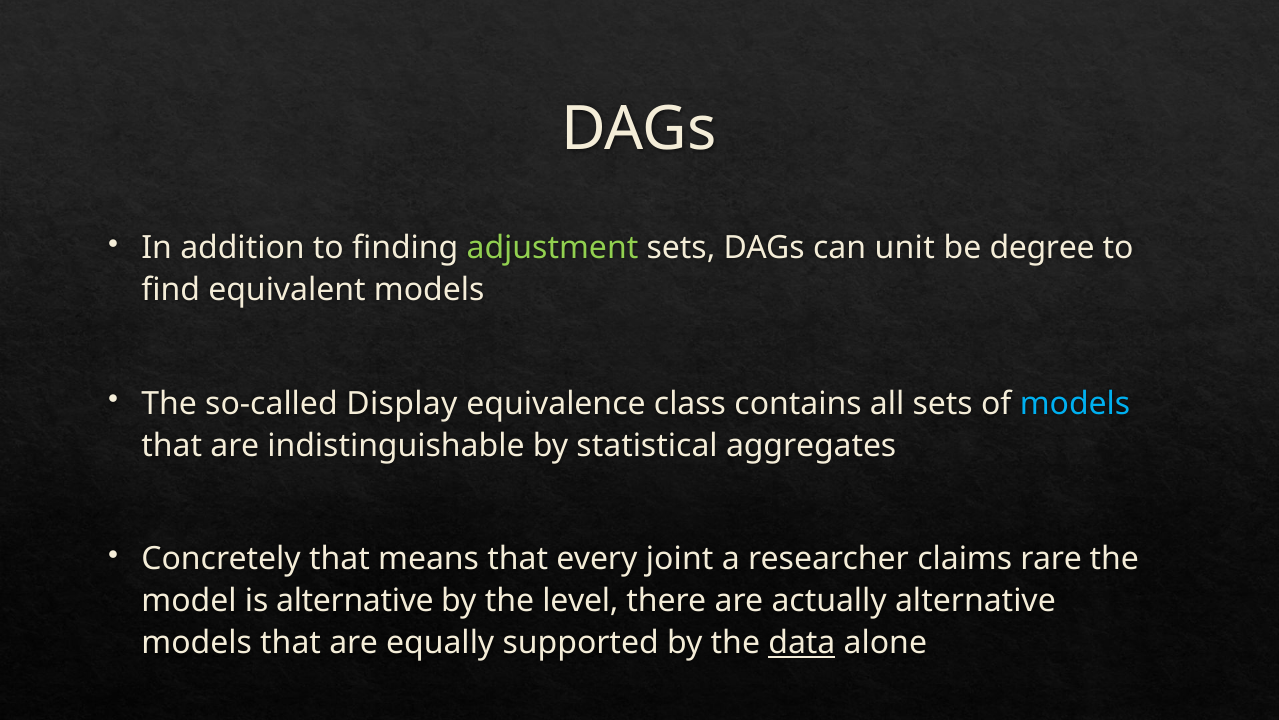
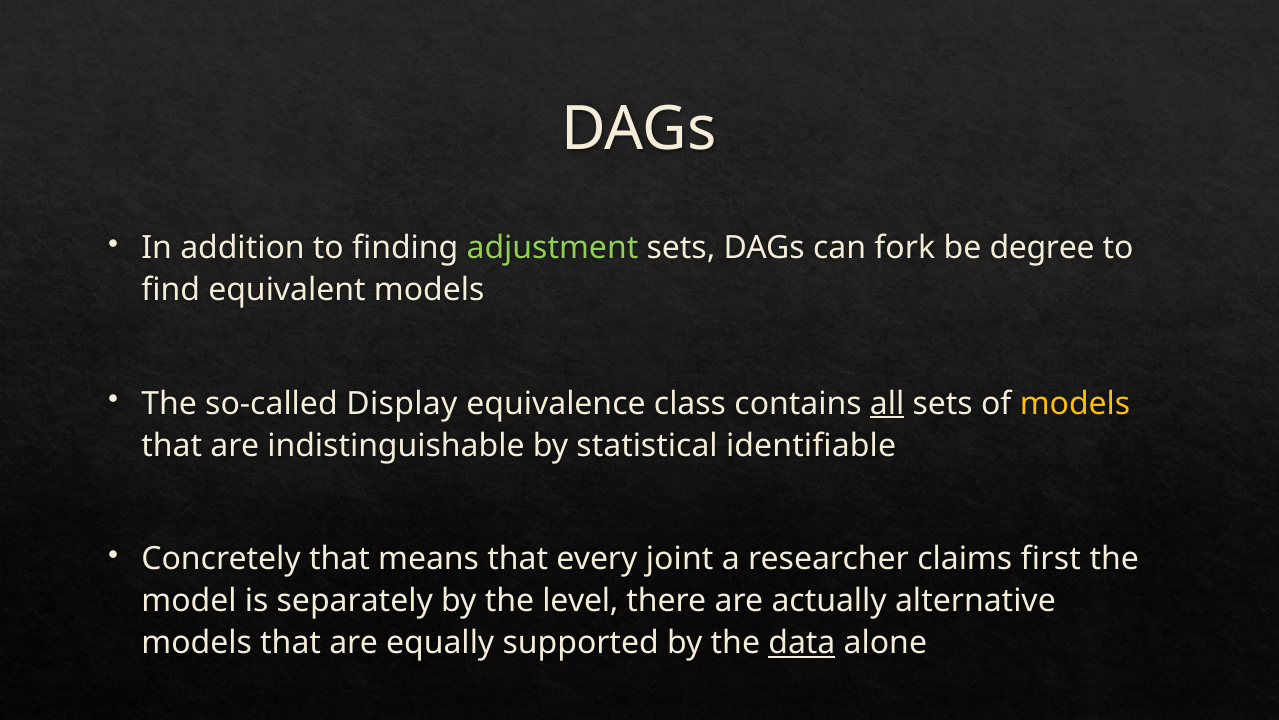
unit: unit -> fork (905, 248)
all underline: none -> present (887, 403)
models colour: light blue -> yellow (1075, 403)
aggregates: aggregates -> identifiable (811, 445)
rare: rare -> first (1051, 559)
is alternative: alternative -> separately (355, 601)
